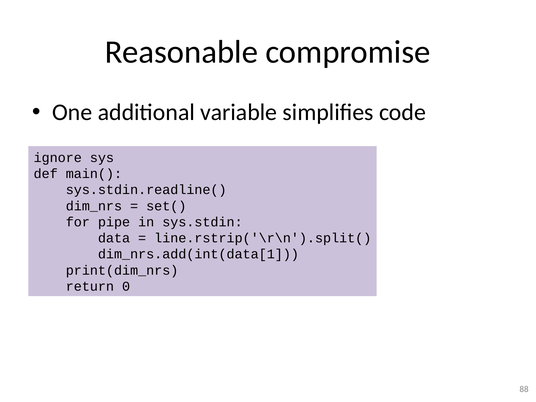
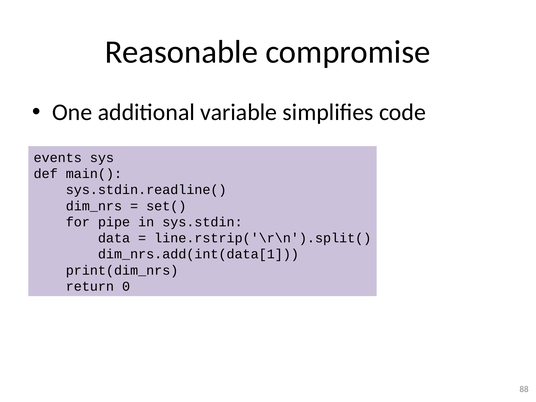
ignore: ignore -> events (58, 158)
